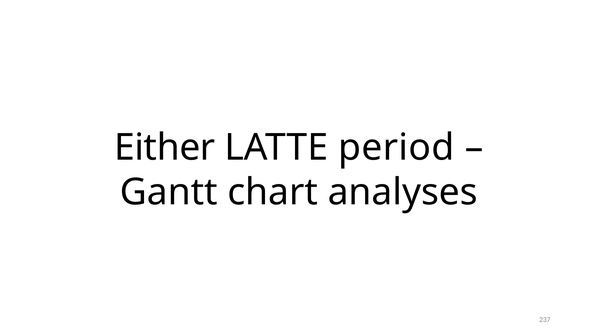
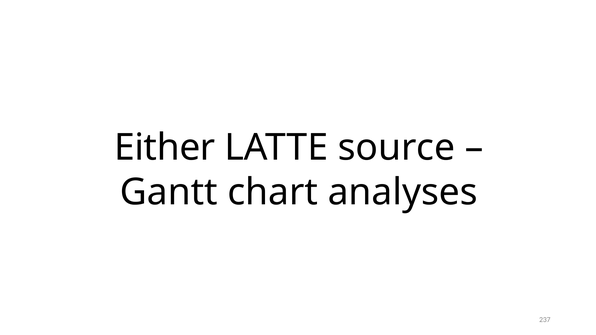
period: period -> source (396, 148)
